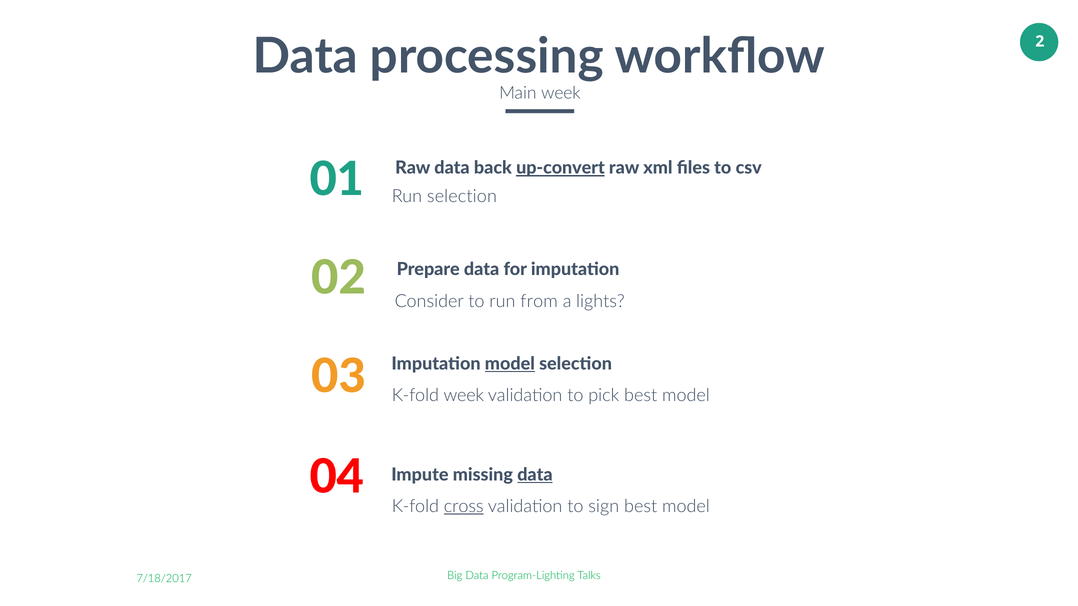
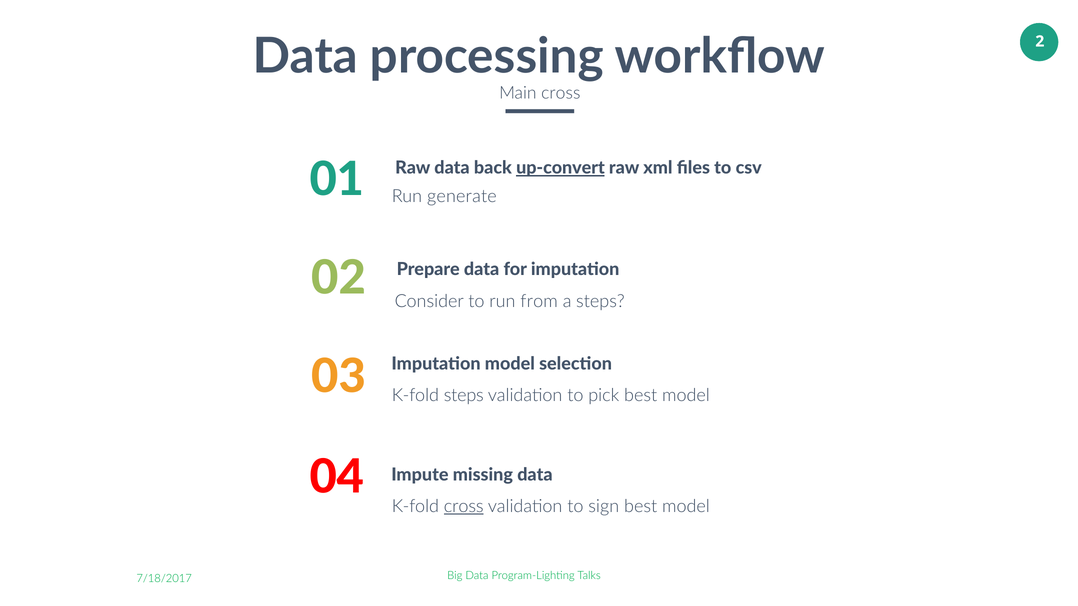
Main week: week -> cross (561, 93)
Run selection: selection -> generate (462, 197)
a lights: lights -> steps (600, 301)
model underline: present -> none (510, 364)
K-fold week: week -> steps (464, 396)
data underline: present -> none (535, 475)
